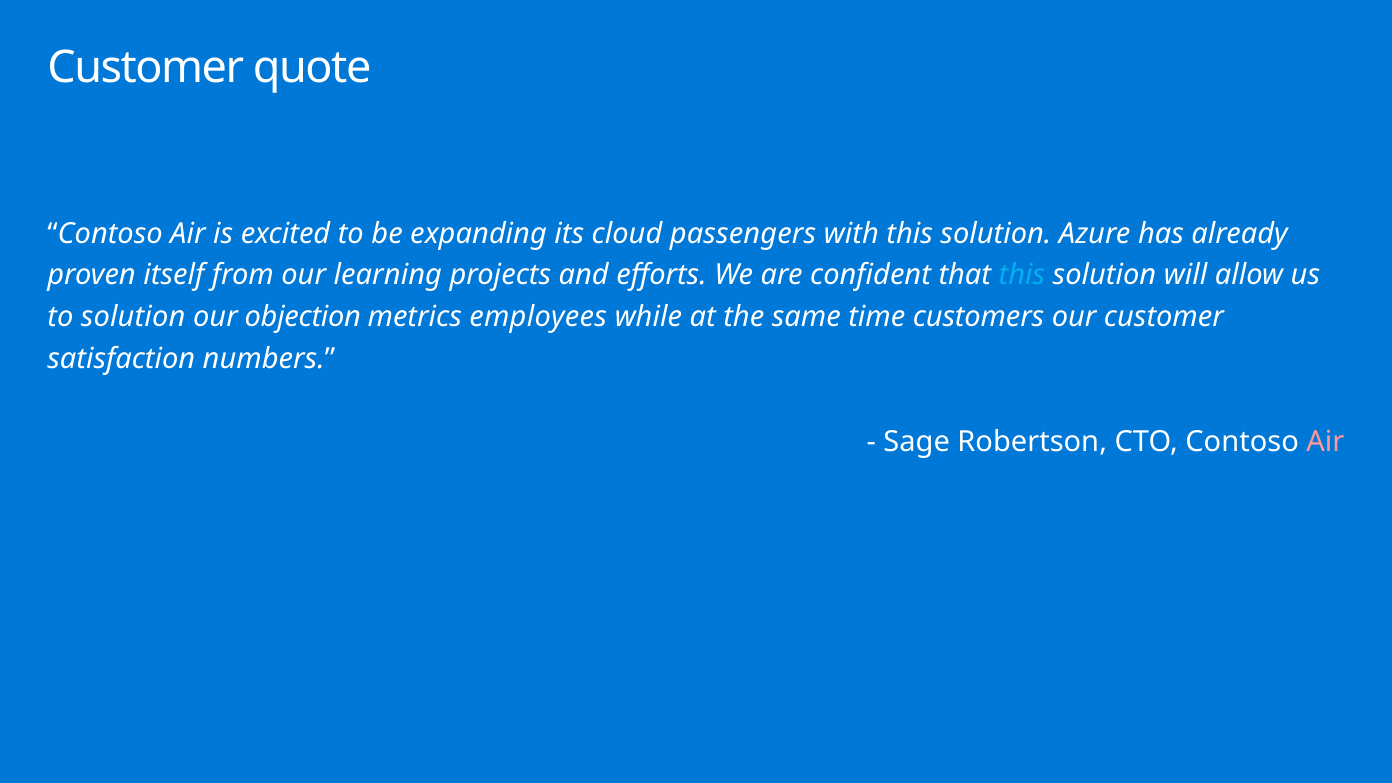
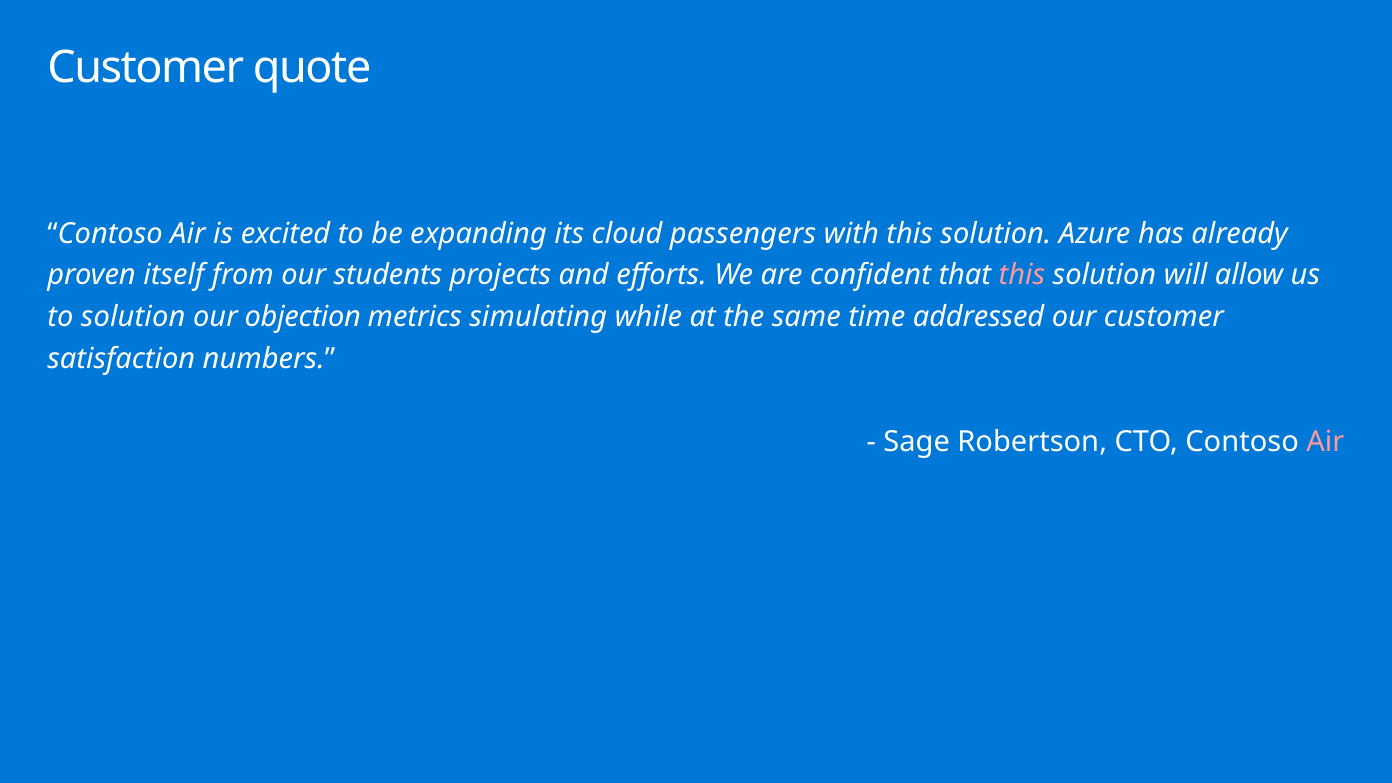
learning: learning -> students (388, 275)
this colour: light blue -> pink (1022, 275)
employees: employees -> simulating (538, 317)
customers: customers -> addressed (979, 317)
